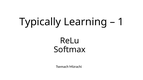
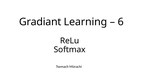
Typically: Typically -> Gradiant (40, 22)
1: 1 -> 6 (121, 22)
